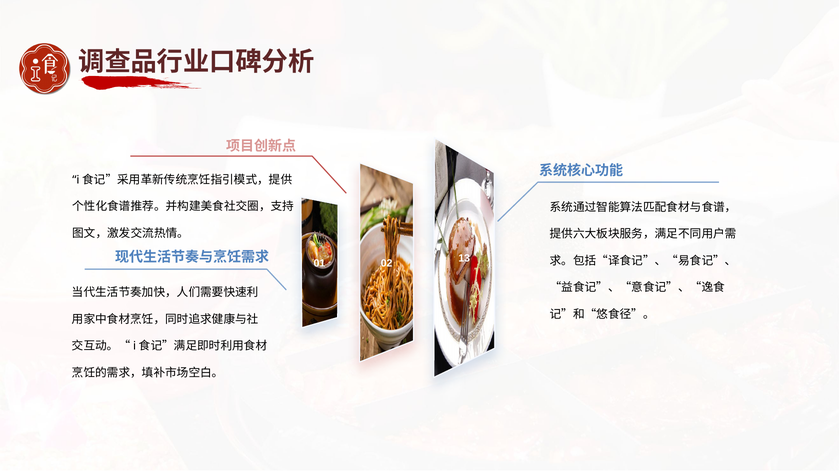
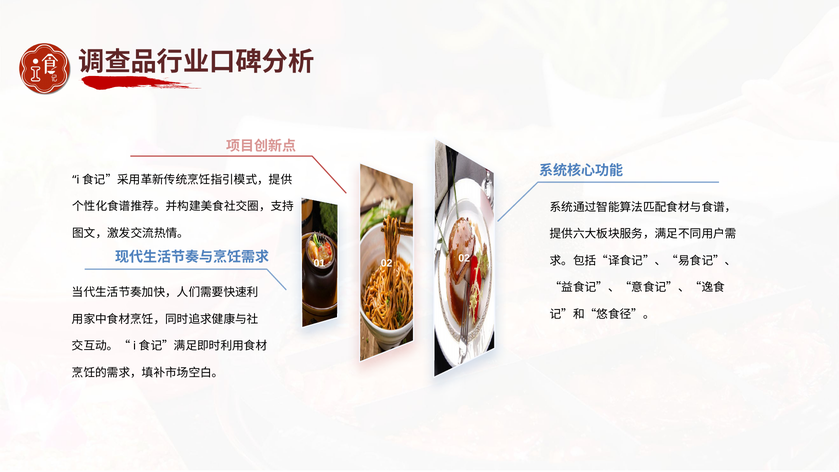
02 13: 13 -> 02 (464, 258)
